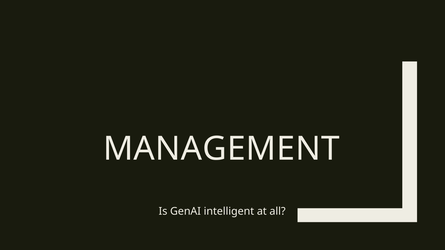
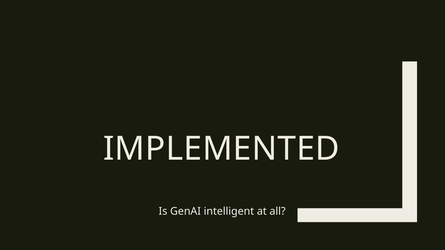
MANAGEMENT: MANAGEMENT -> IMPLEMENTED (221, 149)
